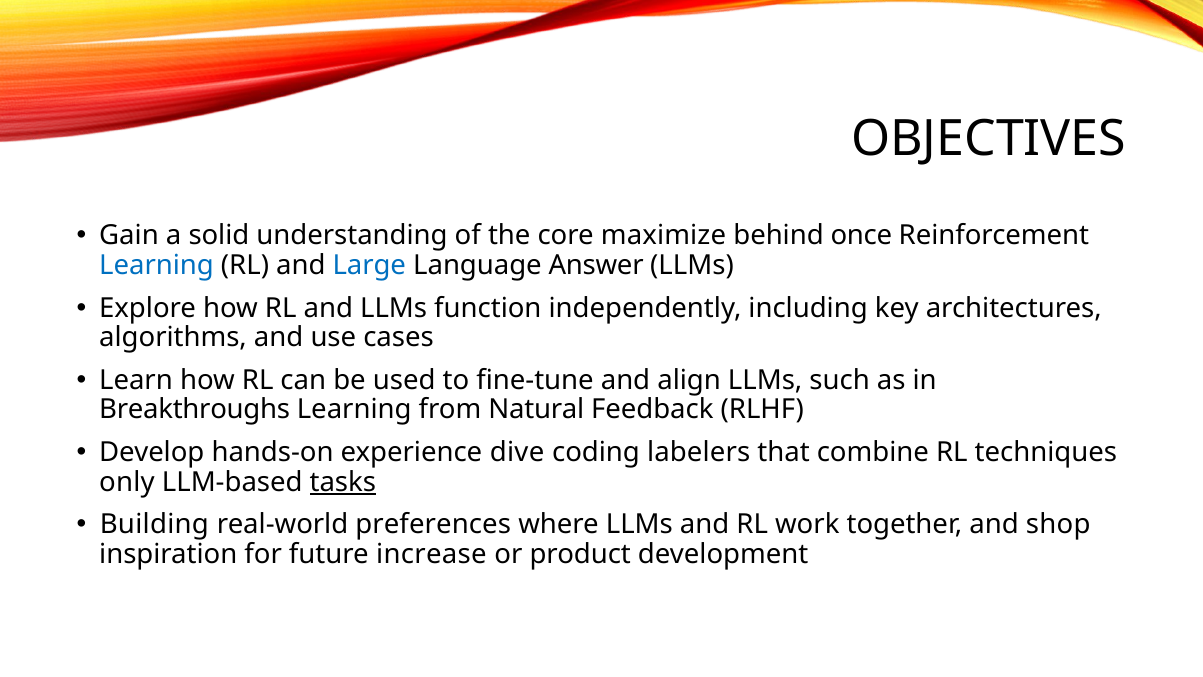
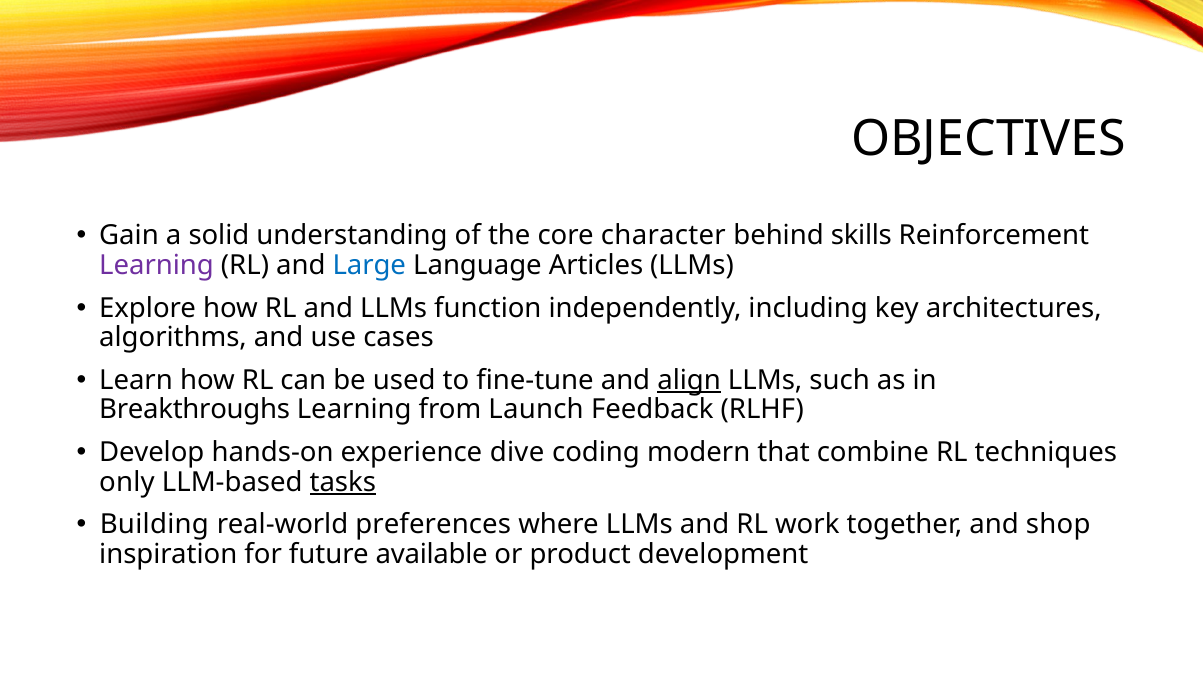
maximize: maximize -> character (663, 236)
once: once -> skills (861, 236)
Learning colour: blue -> purple (157, 266)
Answer: Answer -> Articles (596, 266)
align underline: none -> present (689, 380)
Natural: Natural -> Launch (536, 410)
labelers: labelers -> modern (699, 452)
increase: increase -> available (432, 554)
